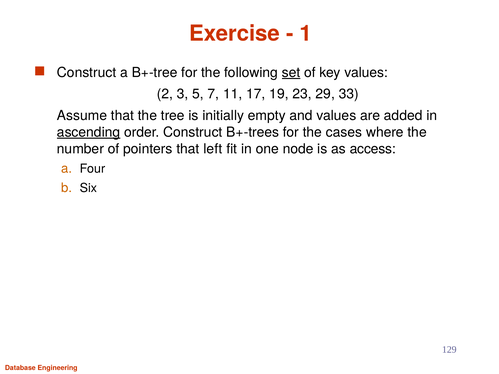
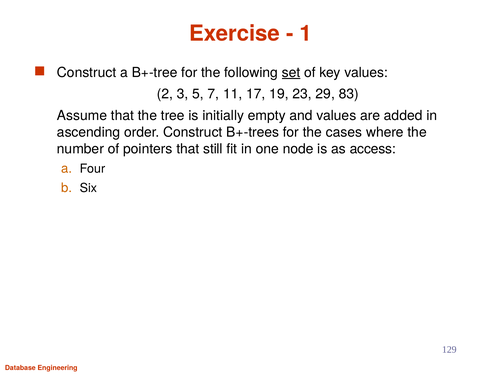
33: 33 -> 83 (349, 94)
ascending underline: present -> none (89, 132)
left: left -> still (213, 149)
